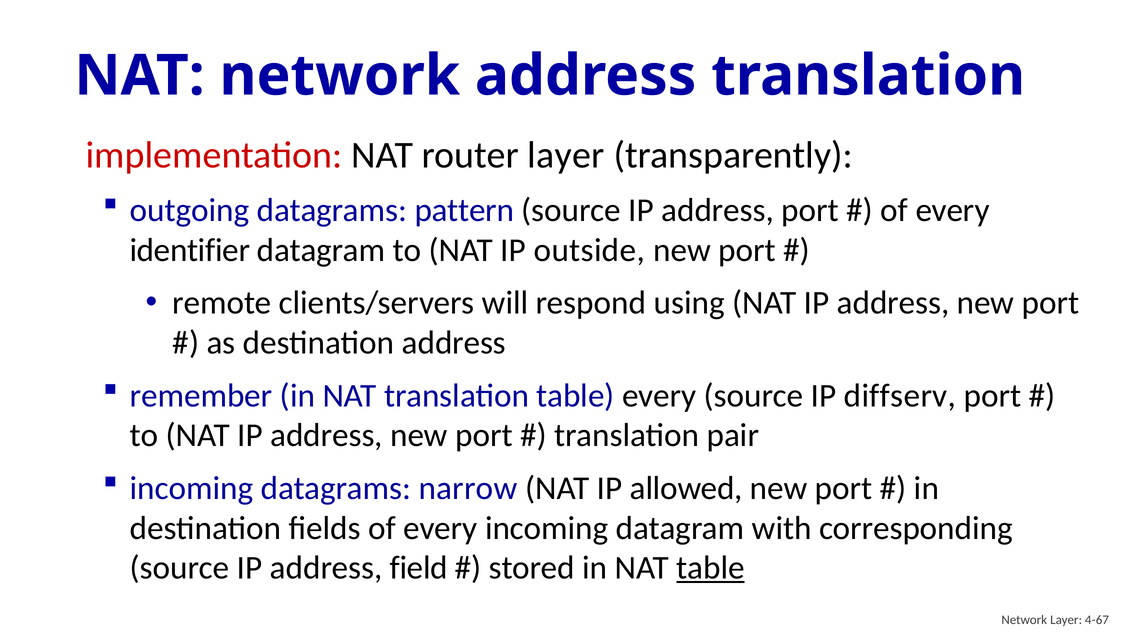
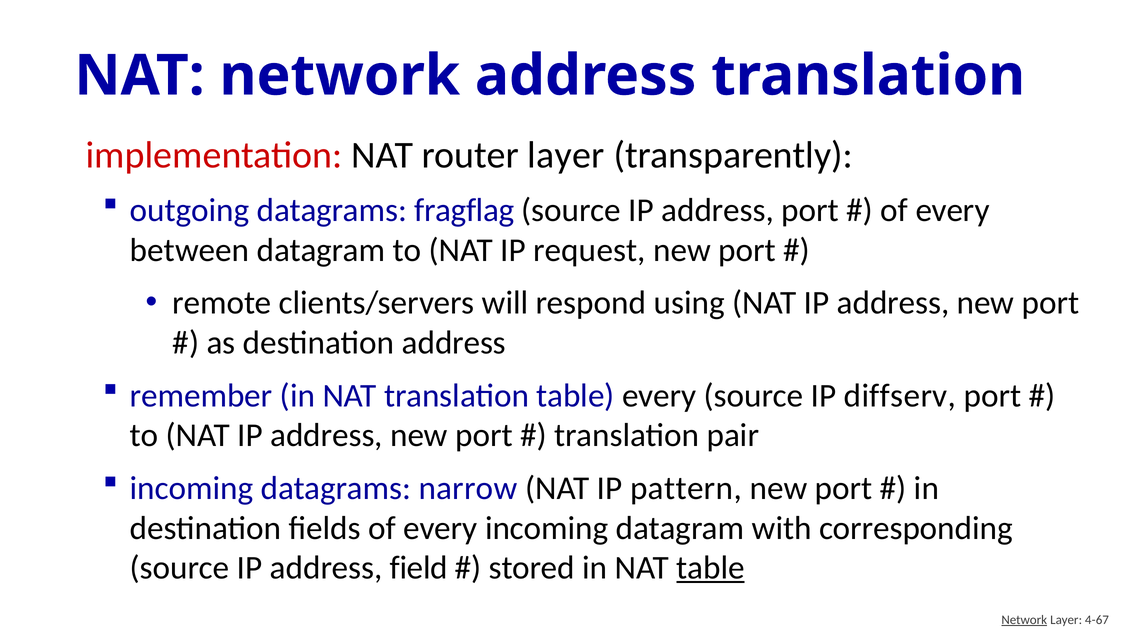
pattern: pattern -> fragflag (464, 210)
identifier: identifier -> between (190, 250)
outside: outside -> request (589, 250)
allowed: allowed -> pattern (686, 488)
Network underline: none -> present (1024, 620)
